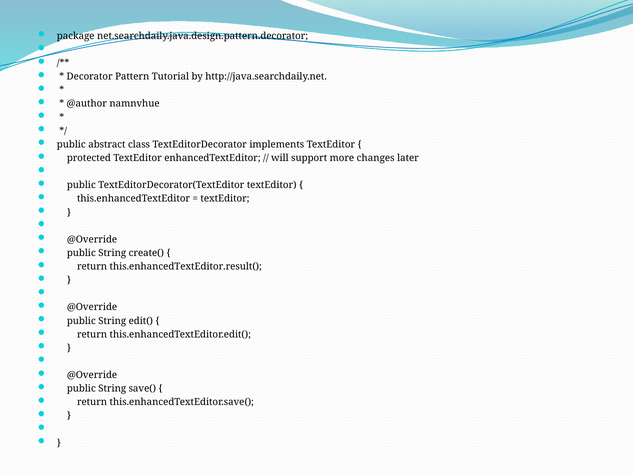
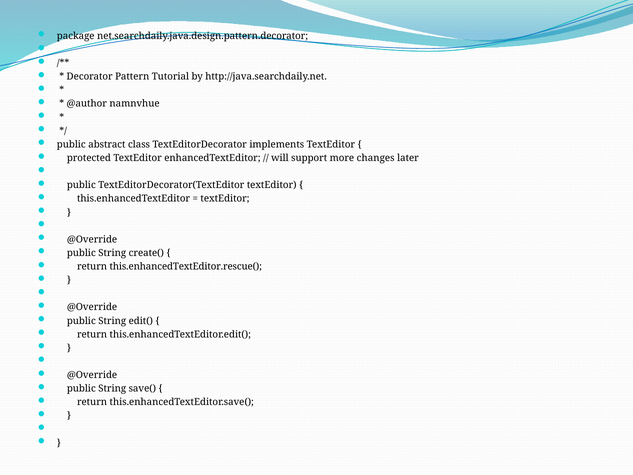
this.enhancedTextEditor.result(: this.enhancedTextEditor.result( -> this.enhancedTextEditor.rescue( (186, 266)
